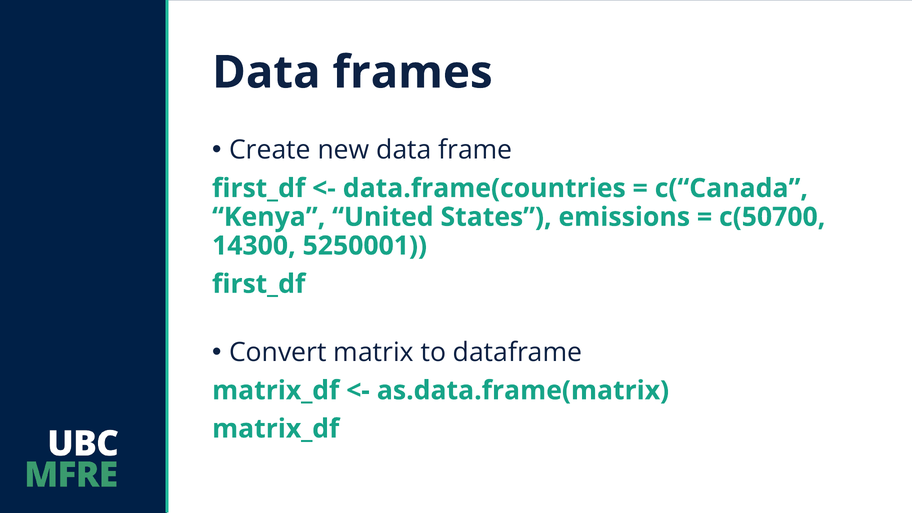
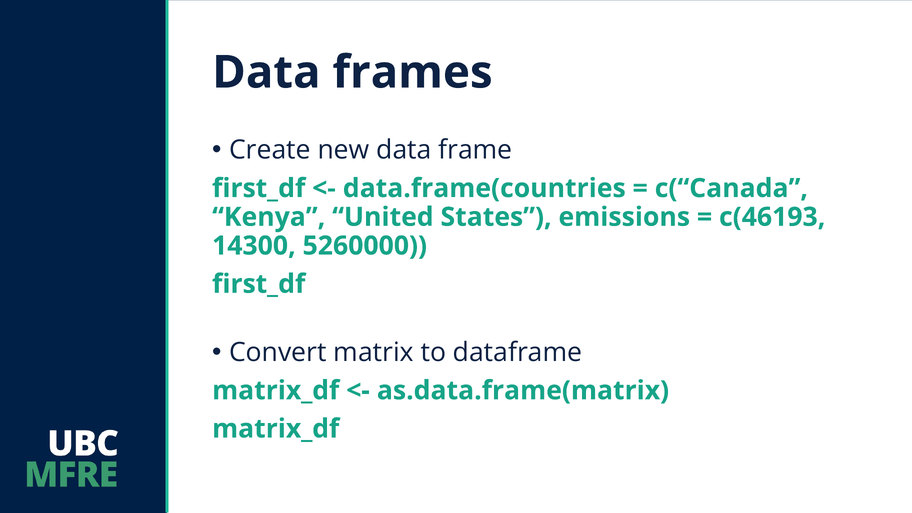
c(50700: c(50700 -> c(46193 (772, 217)
5250001: 5250001 -> 5260000 (365, 246)
